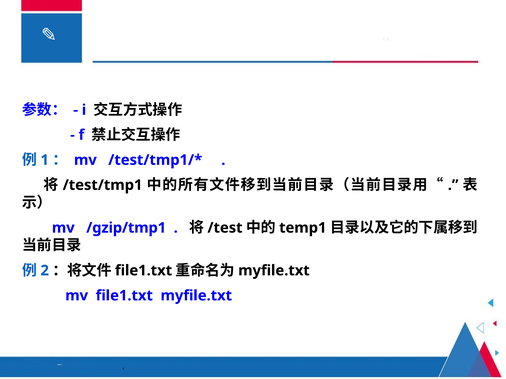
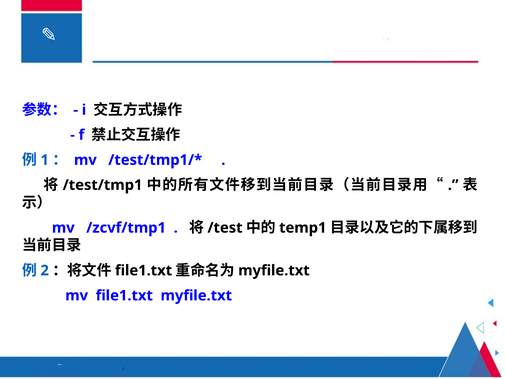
/gzip/tmp1: /gzip/tmp1 -> /zcvf/tmp1 (126, 228)
